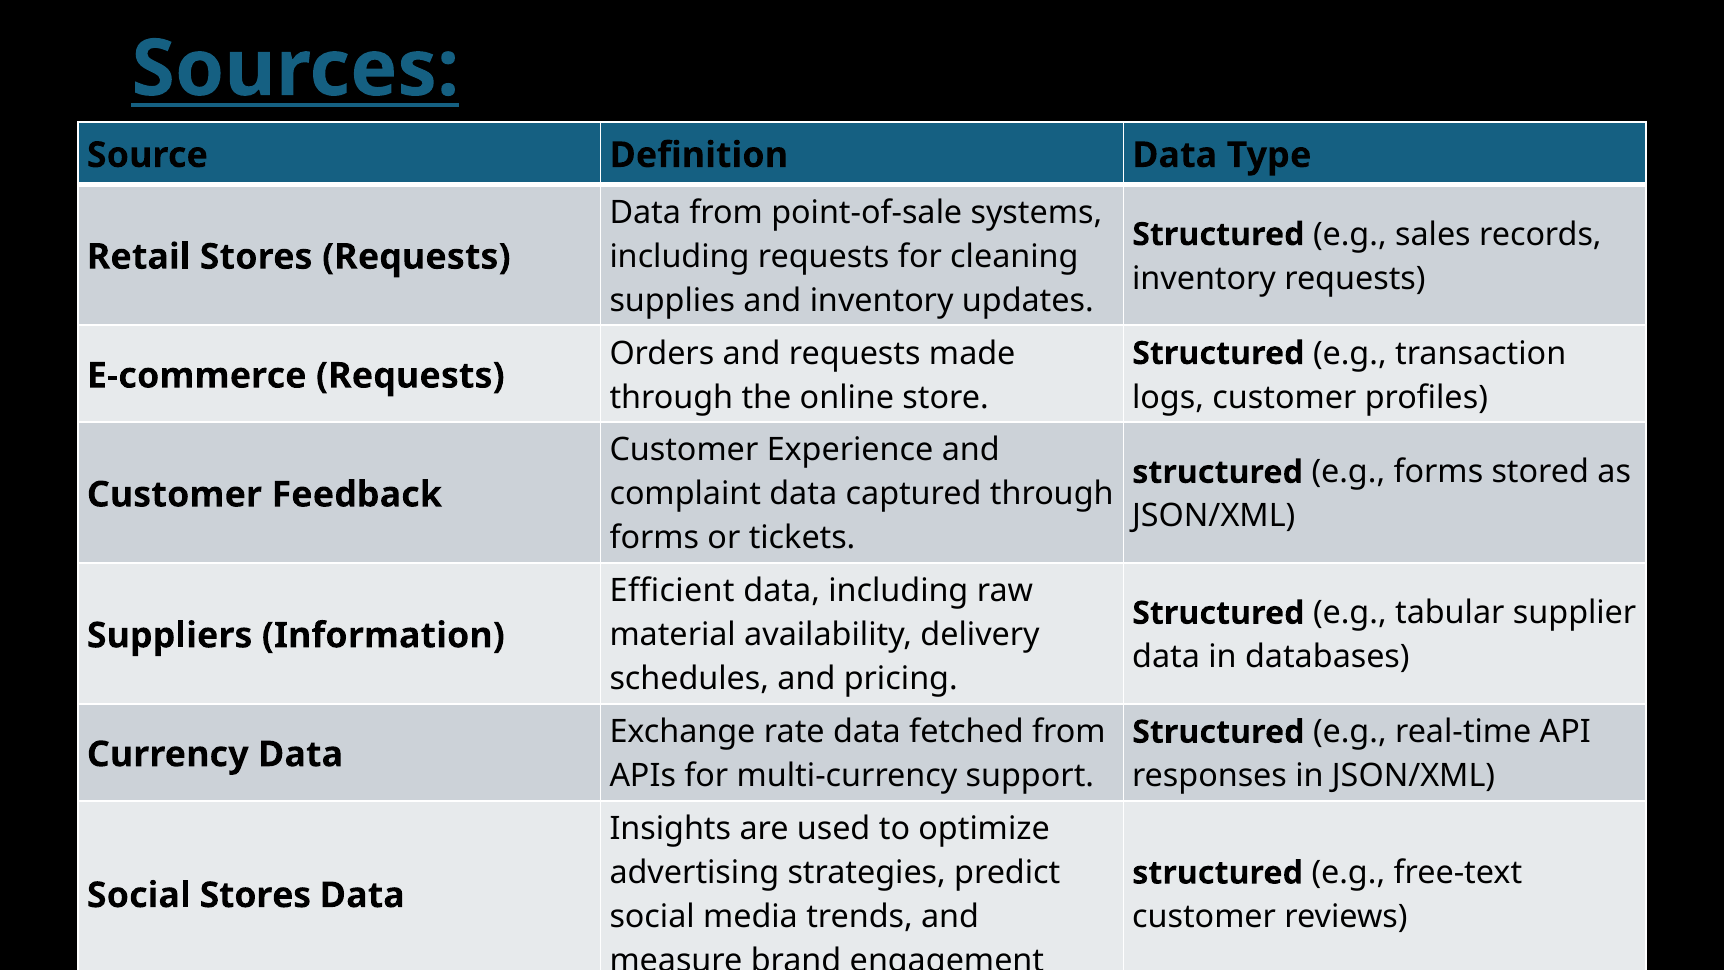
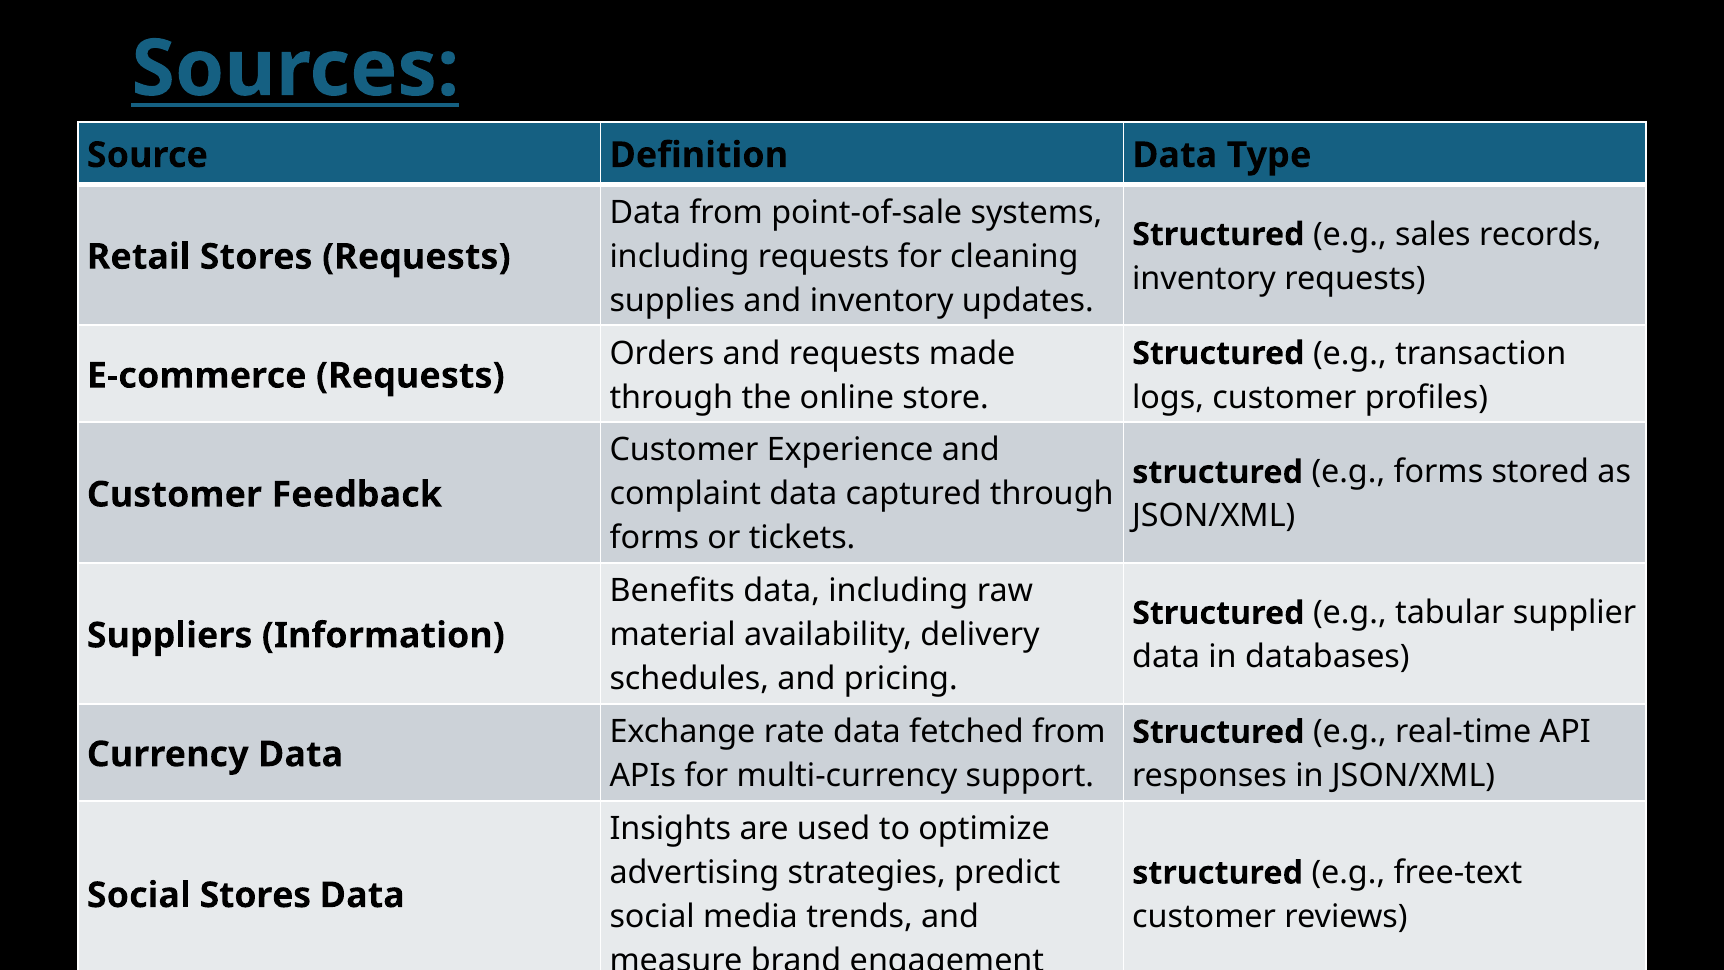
Efficient: Efficient -> Benefits (672, 591)
